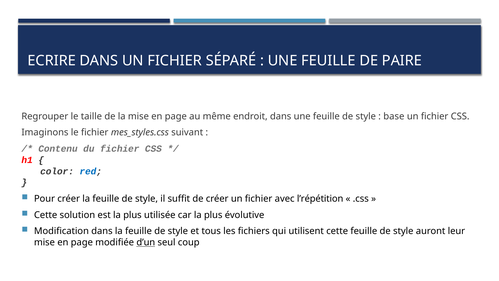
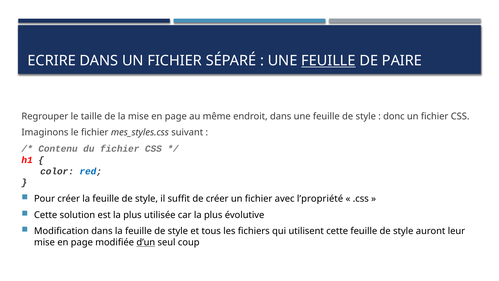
FEUILLE underline: none -> present (328, 61)
base: base -> donc (394, 116)
l’répétition: l’répétition -> l’propriété (320, 199)
